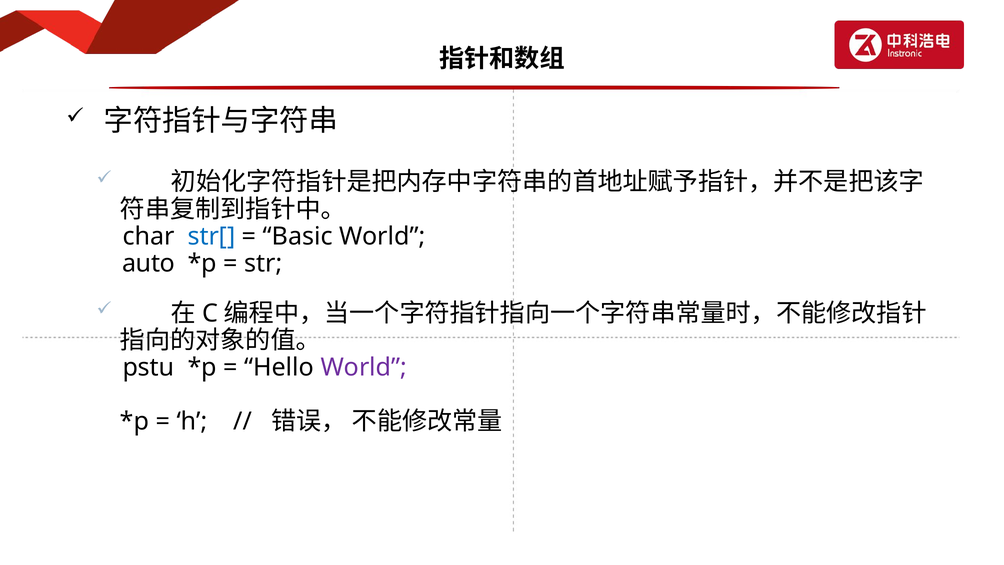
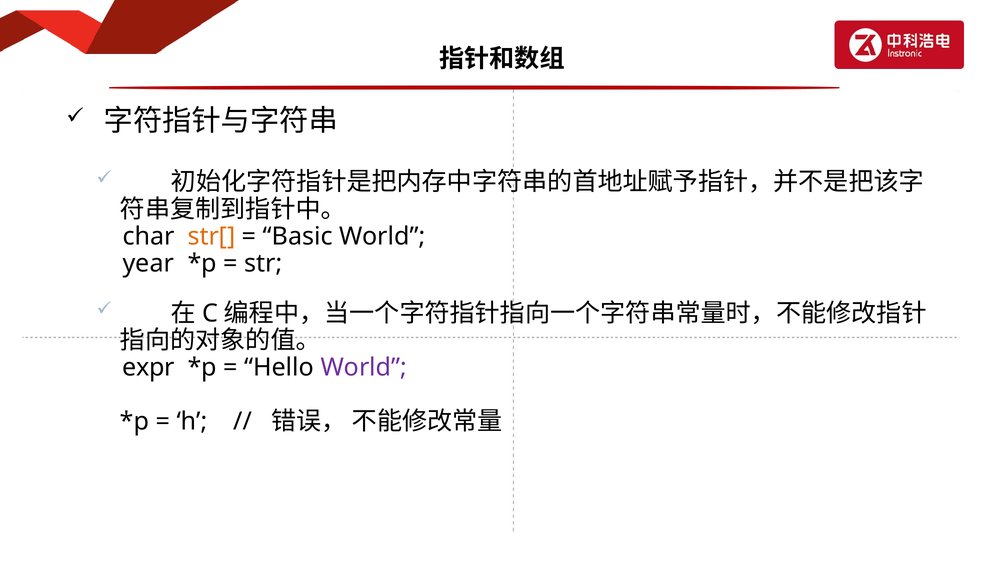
str[ colour: blue -> orange (212, 236)
auto: auto -> year (148, 263)
pstu: pstu -> expr (149, 367)
